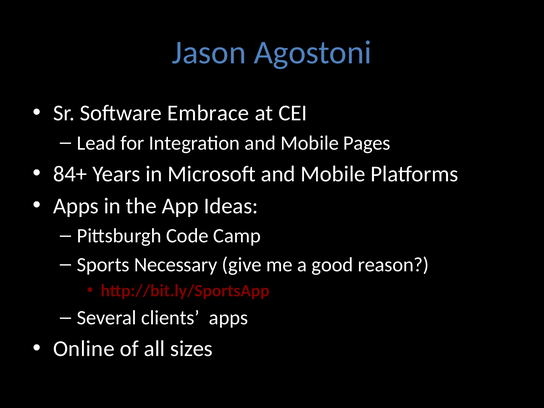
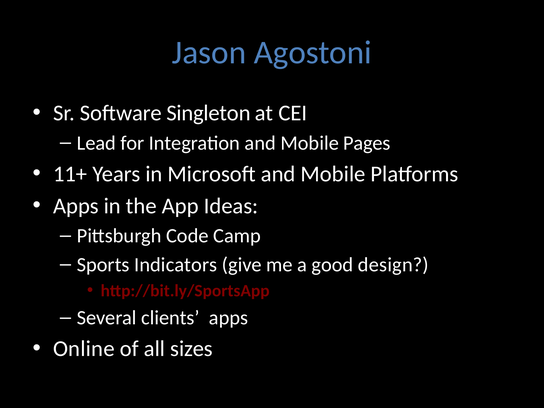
Embrace: Embrace -> Singleton (208, 113)
84+: 84+ -> 11+ (70, 174)
Necessary: Necessary -> Indicators (176, 265)
reason: reason -> design (393, 265)
